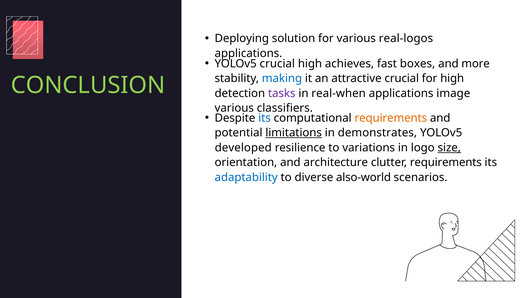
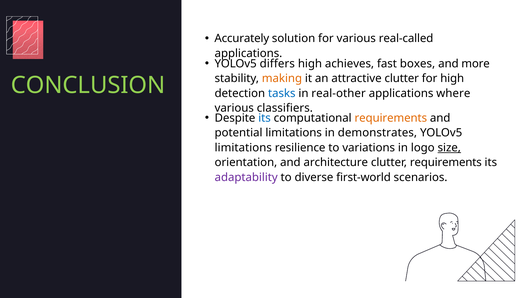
Deploying: Deploying -> Accurately (242, 39)
real-logos: real-logos -> real-called (406, 39)
YOLOv5 crucial: crucial -> differs (277, 64)
making colour: blue -> orange (282, 79)
attractive crucial: crucial -> clutter (402, 79)
tasks colour: purple -> blue (282, 93)
real-when: real-when -> real-other (339, 93)
image: image -> where (453, 93)
limitations underline: present -> none (294, 133)
developed: developed -> limitations (243, 148)
adaptability colour: blue -> purple (246, 177)
also-world: also-world -> first-world (364, 177)
